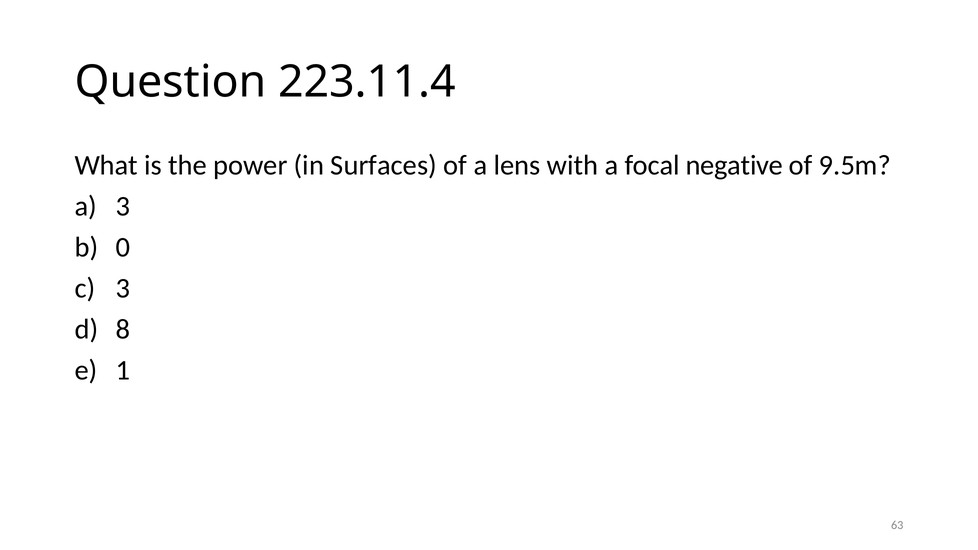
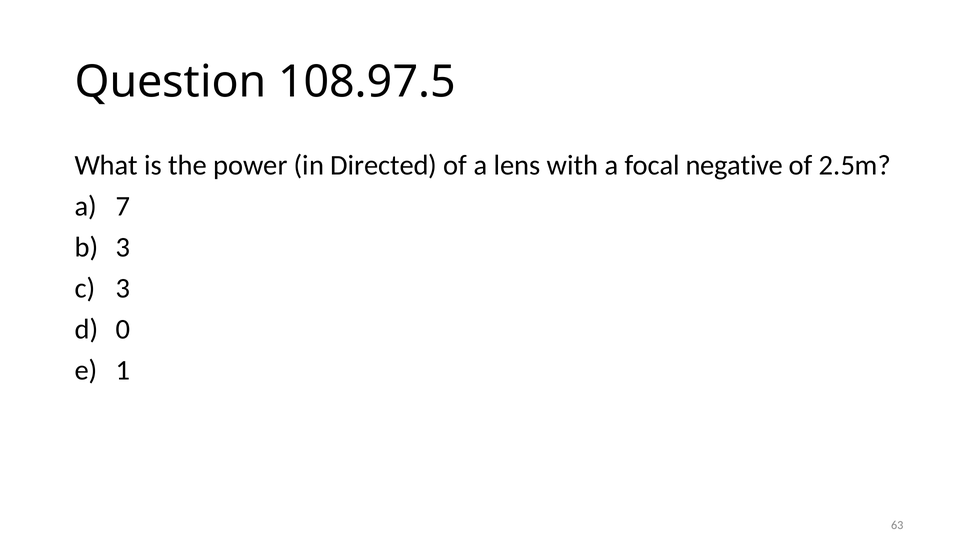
223.11.4: 223.11.4 -> 108.97.5 (367, 82)
Surfaces: Surfaces -> Directed (384, 165)
9.5m: 9.5m -> 2.5m (855, 165)
a 3: 3 -> 7 (123, 206)
0: 0 -> 3 (123, 247)
8: 8 -> 0 (123, 329)
